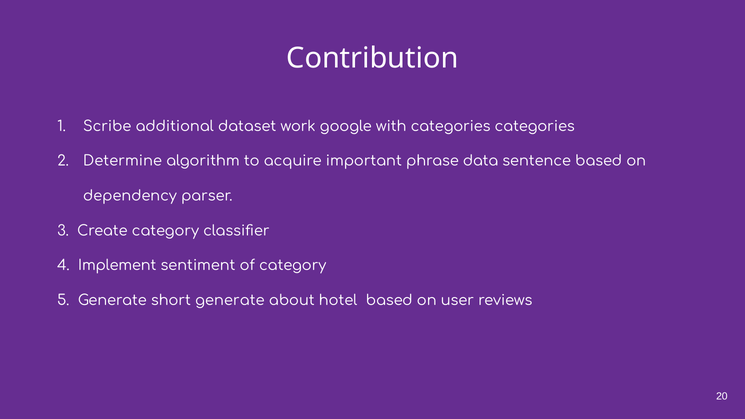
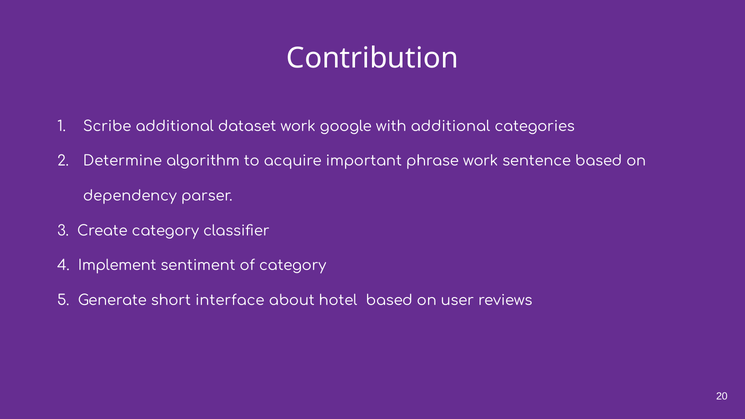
with categories: categories -> additional (451, 126)
phrase data: data -> work (481, 161)
short generate: generate -> interface (230, 300)
